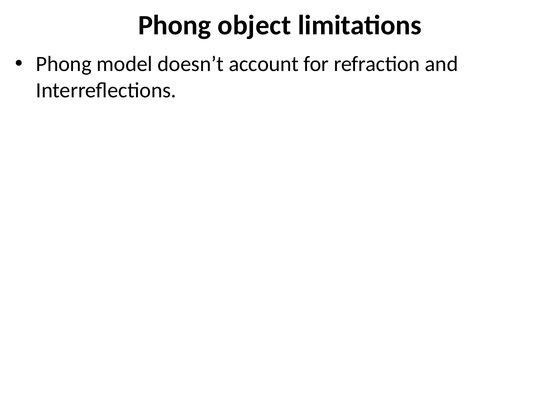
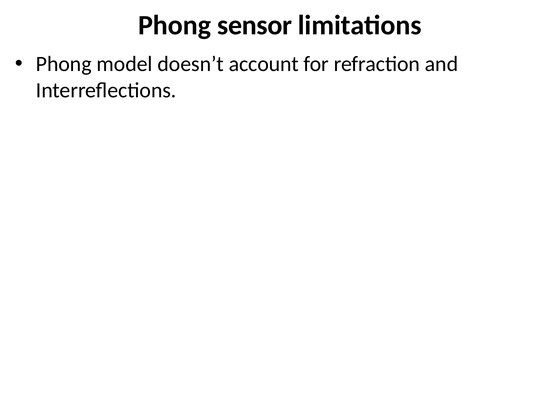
object: object -> sensor (255, 25)
